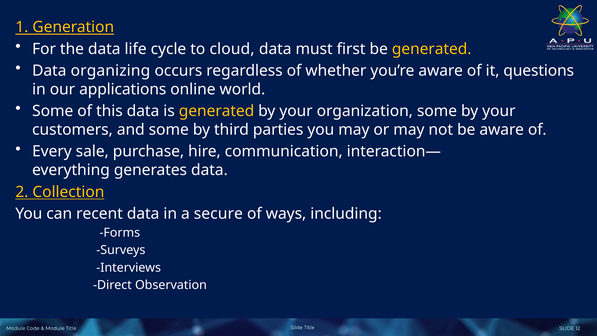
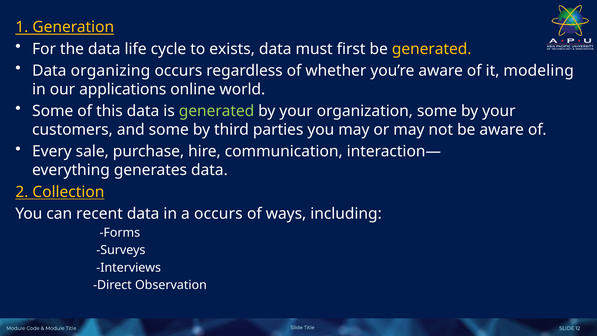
cloud: cloud -> exists (232, 49)
questions: questions -> modeling (539, 71)
generated colour: yellow -> light green (217, 111)
a secure: secure -> occurs (218, 214)
